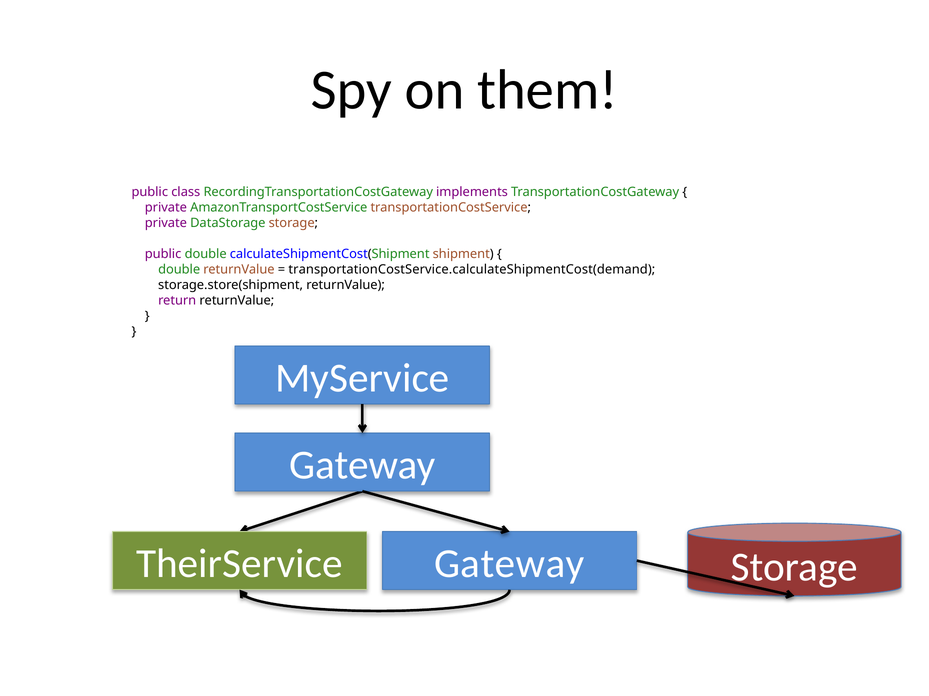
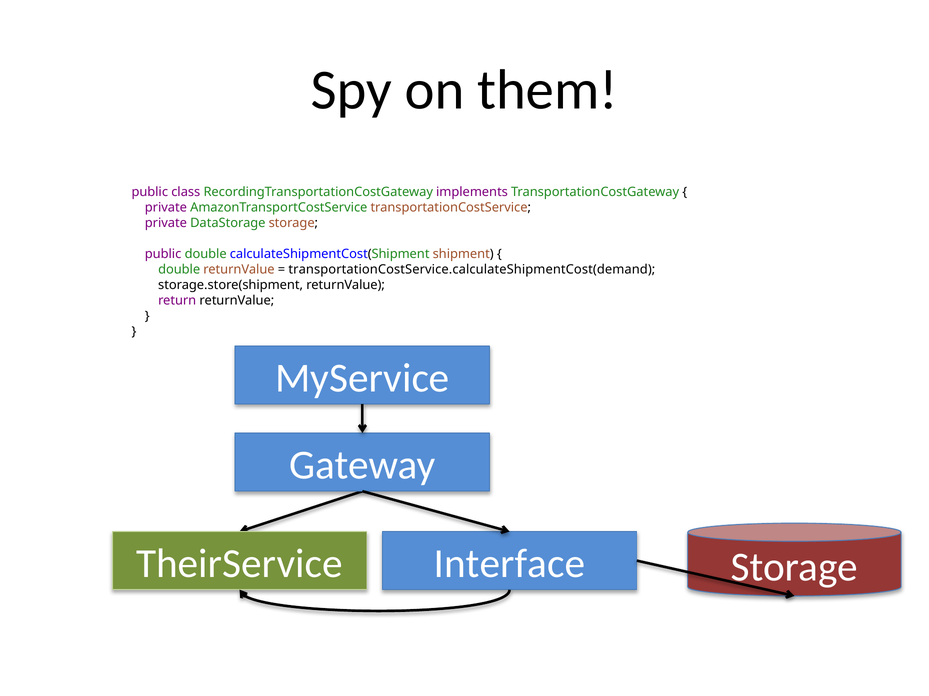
Gateway: Gateway -> Interface (509, 564)
